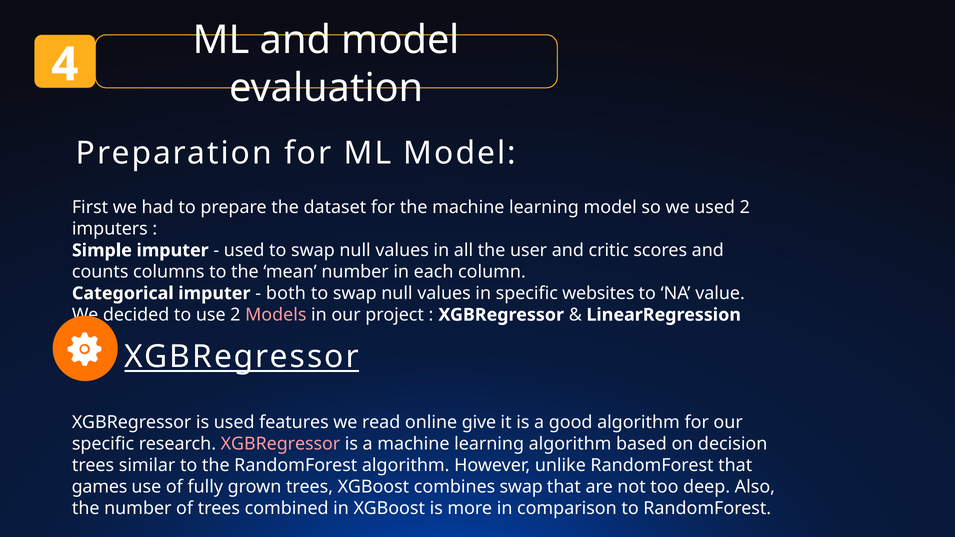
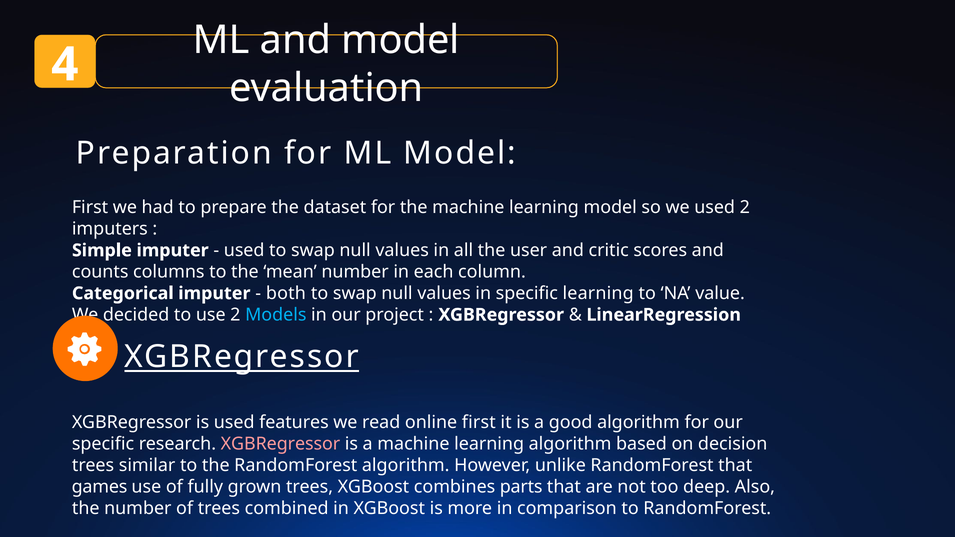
specific websites: websites -> learning (598, 293)
Models colour: pink -> light blue (276, 315)
online give: give -> first (479, 422)
combines swap: swap -> parts (521, 487)
